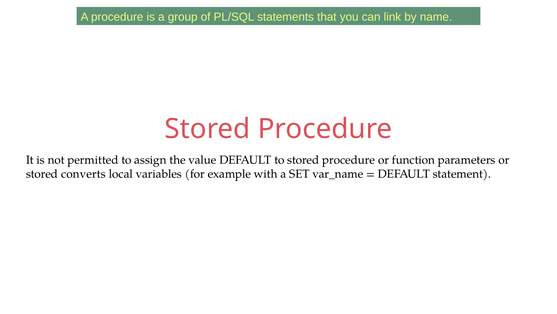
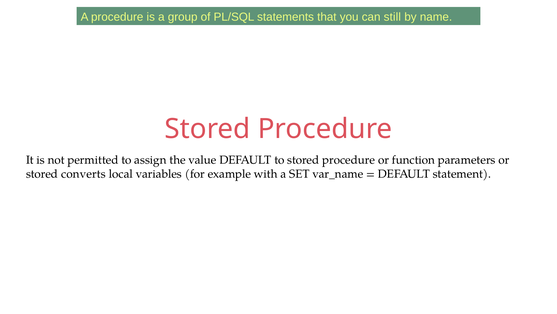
link: link -> still (392, 17)
